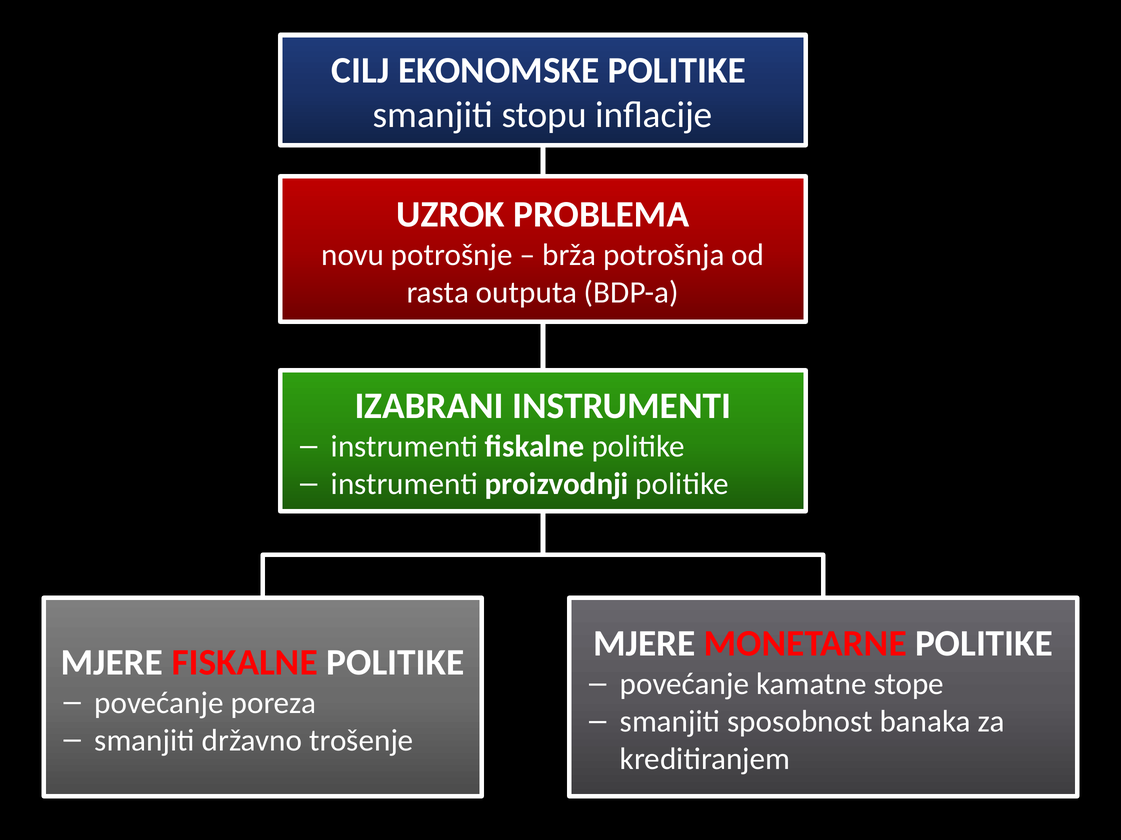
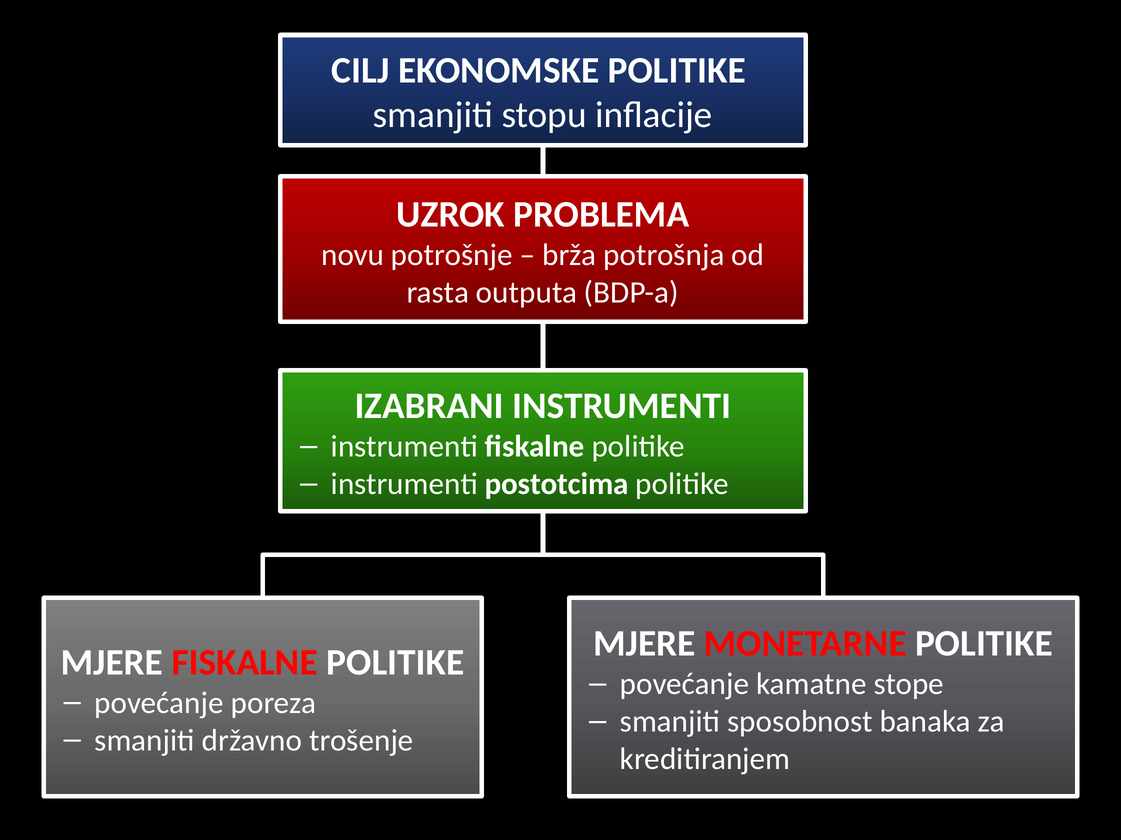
proizvodnji: proizvodnji -> postotcima (557, 485)
